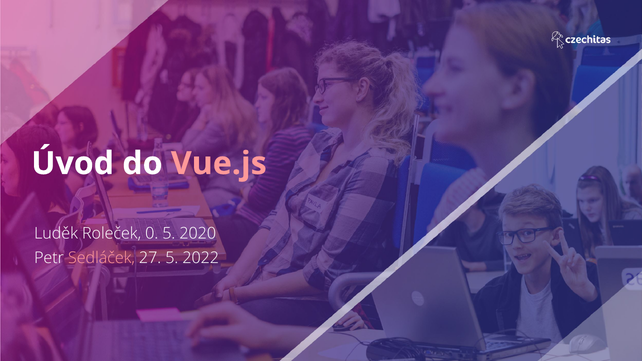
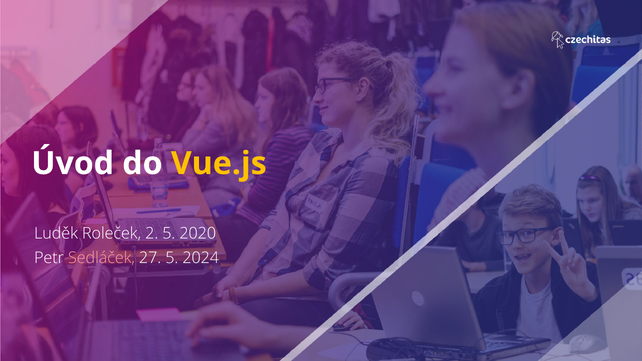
Vue.js colour: pink -> yellow (219, 164)
0: 0 -> 2 (152, 233)
2022: 2022 -> 2024 (201, 258)
